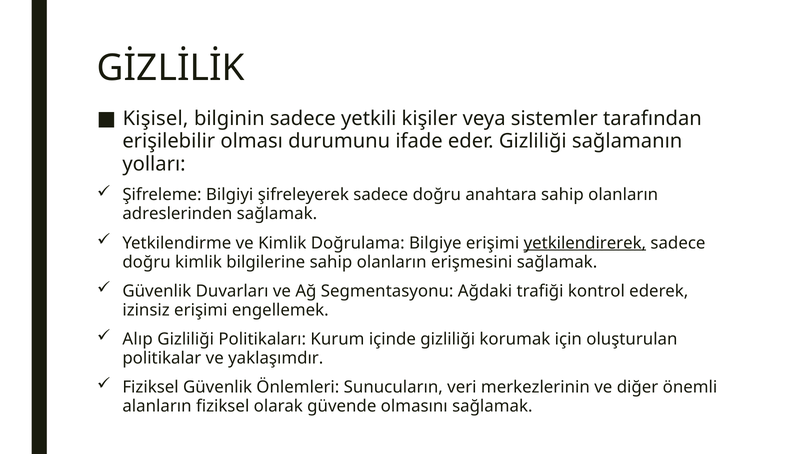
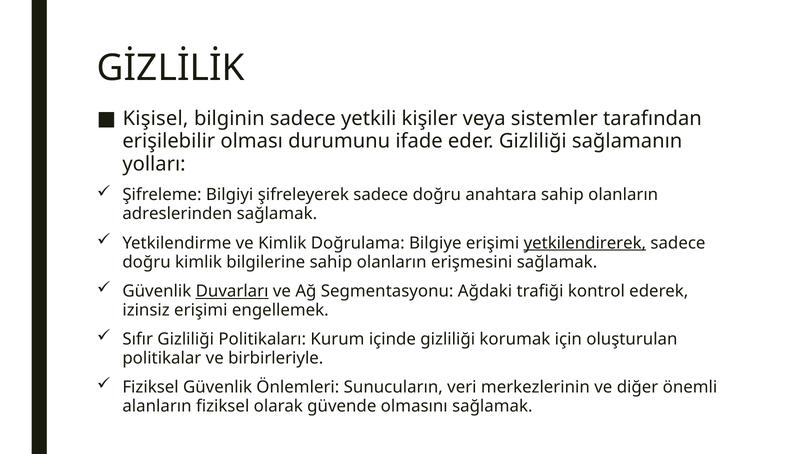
Duvarları underline: none -> present (232, 291)
Alıp: Alıp -> Sıfır (138, 339)
yaklaşımdır: yaklaşımdır -> birbirleriyle (276, 358)
